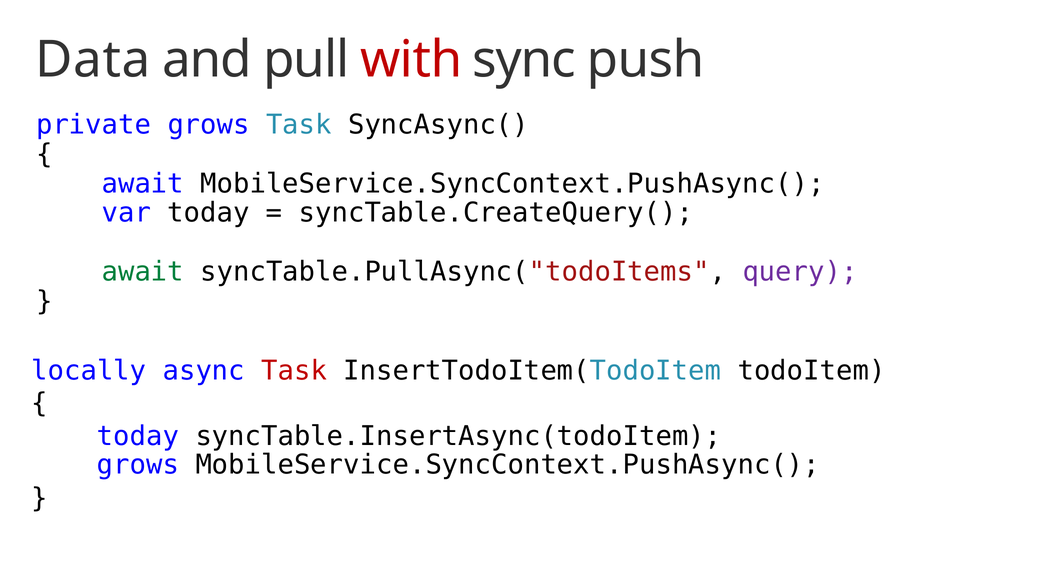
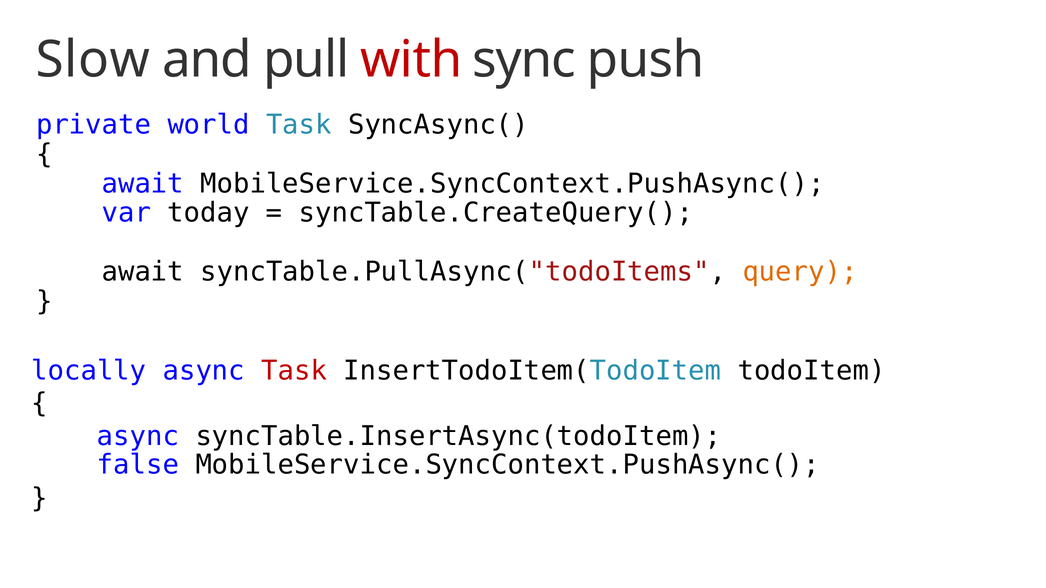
Data: Data -> Slow (93, 60)
private grows: grows -> world (209, 125)
await colour: green -> black (143, 272)
query colour: purple -> orange (800, 272)
today: today -> async (138, 436)
grows: grows -> false (138, 465)
